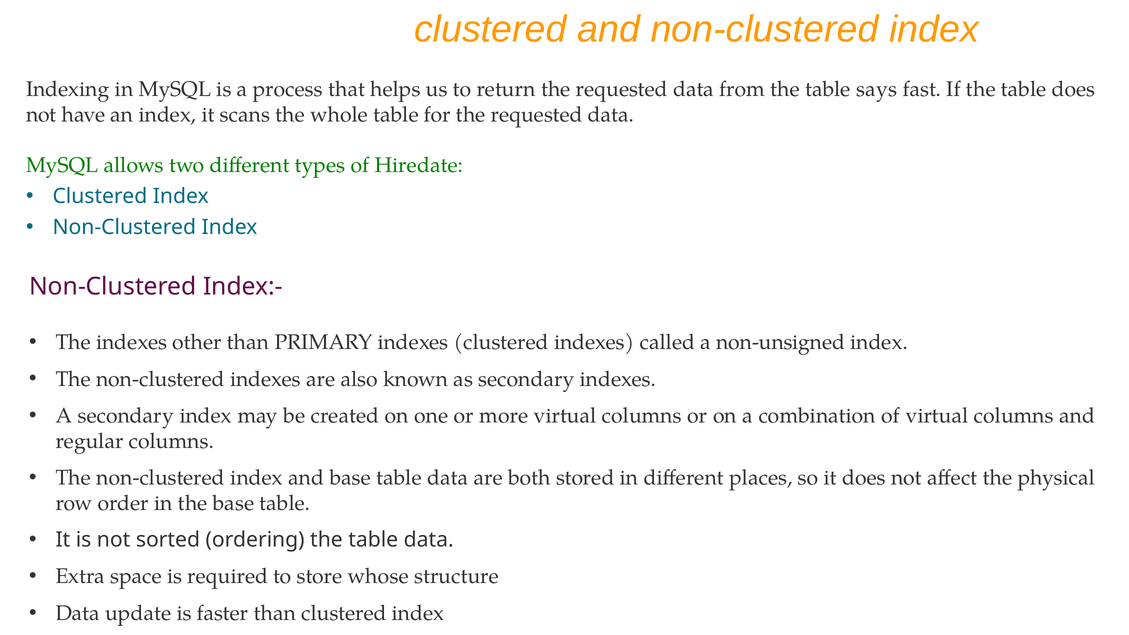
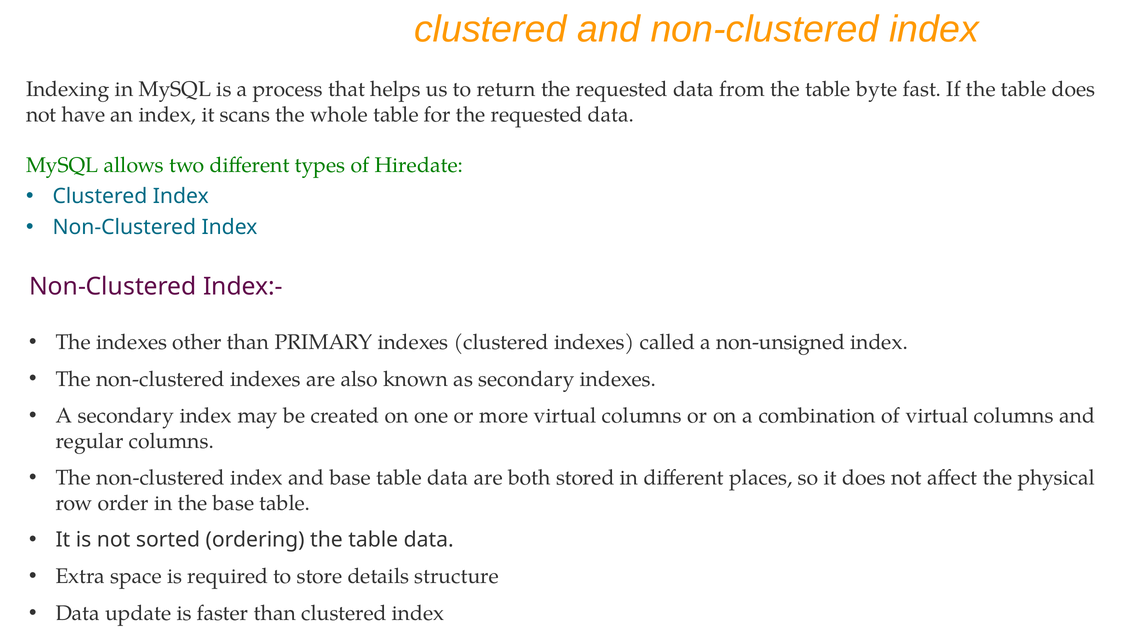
says: says -> byte (877, 89)
whose: whose -> details (378, 577)
